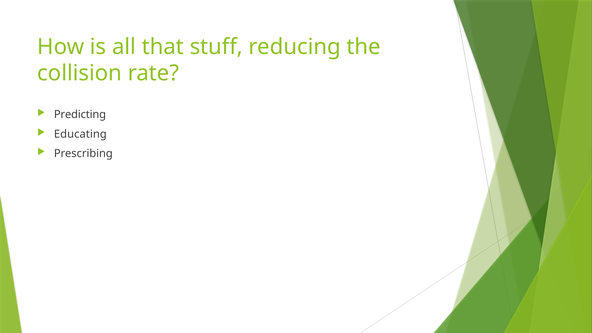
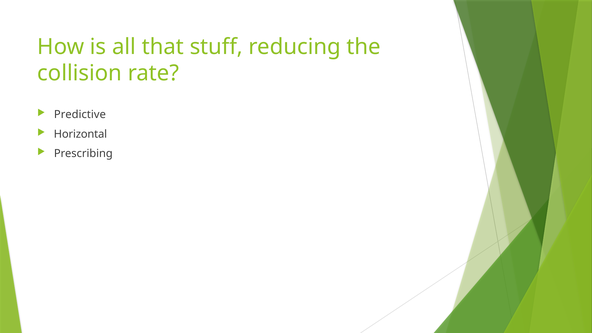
Predicting: Predicting -> Predictive (80, 115)
Educating: Educating -> Horizontal (80, 134)
